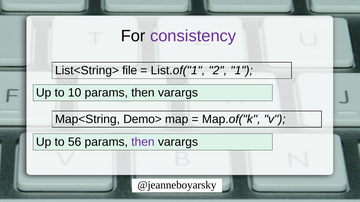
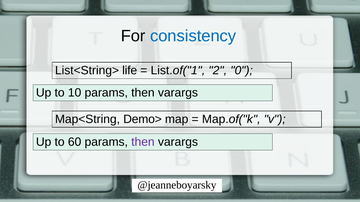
consistency colour: purple -> blue (193, 36)
file: file -> life (130, 71)
1: 1 -> 0 (242, 71)
56: 56 -> 60 (75, 142)
